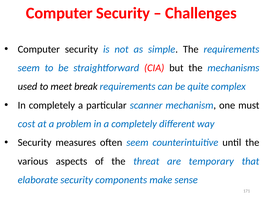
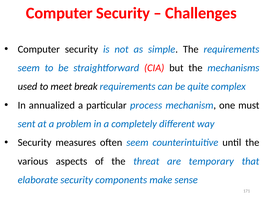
In completely: completely -> annualized (52, 105)
scanner: scanner -> process (146, 105)
cost: cost -> sent (27, 124)
